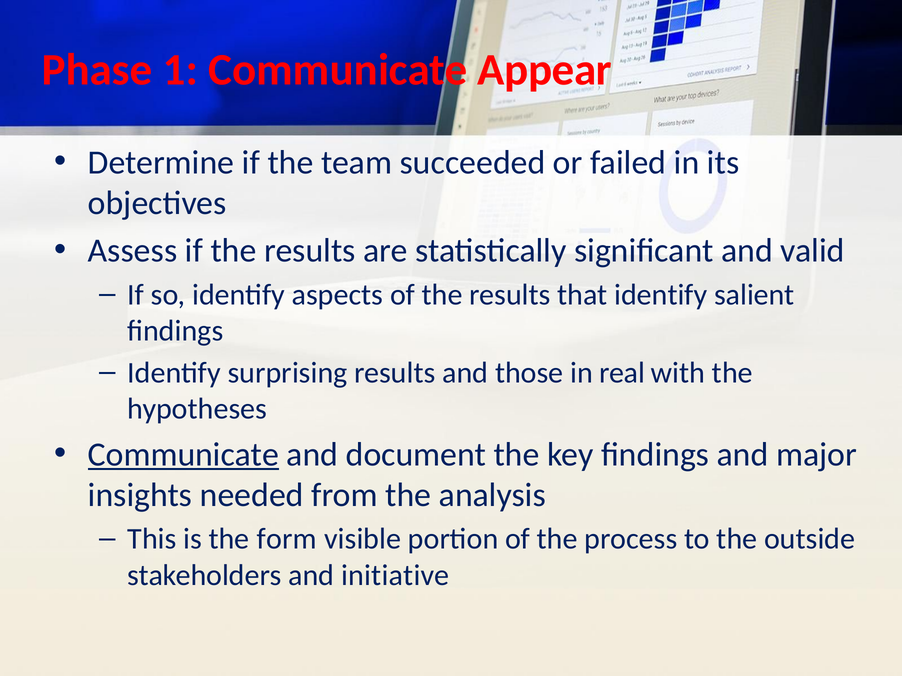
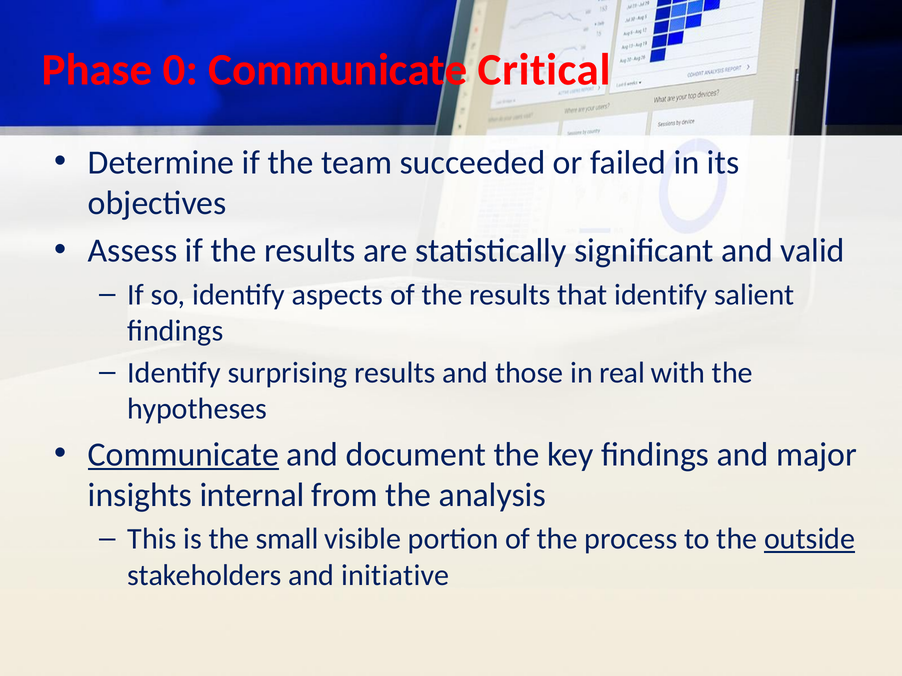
1: 1 -> 0 (180, 70)
Appear: Appear -> Critical (544, 70)
needed: needed -> internal (252, 495)
form: form -> small (287, 539)
outside underline: none -> present (810, 539)
